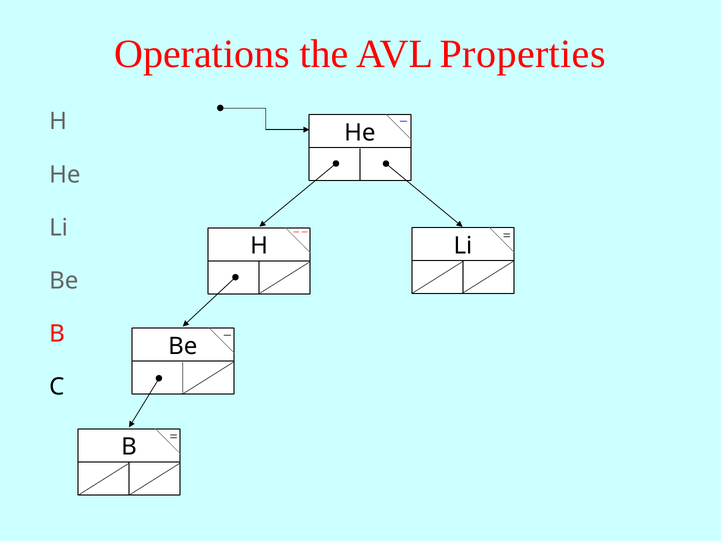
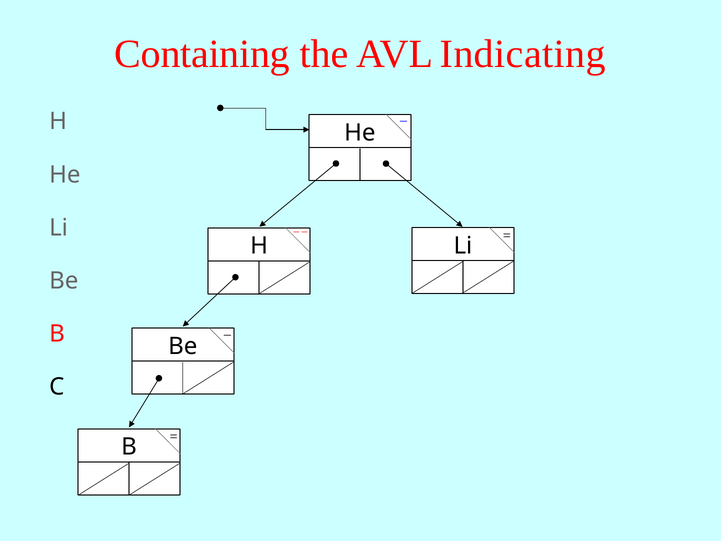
Operations: Operations -> Containing (202, 54)
Properties: Properties -> Indicating (523, 54)
